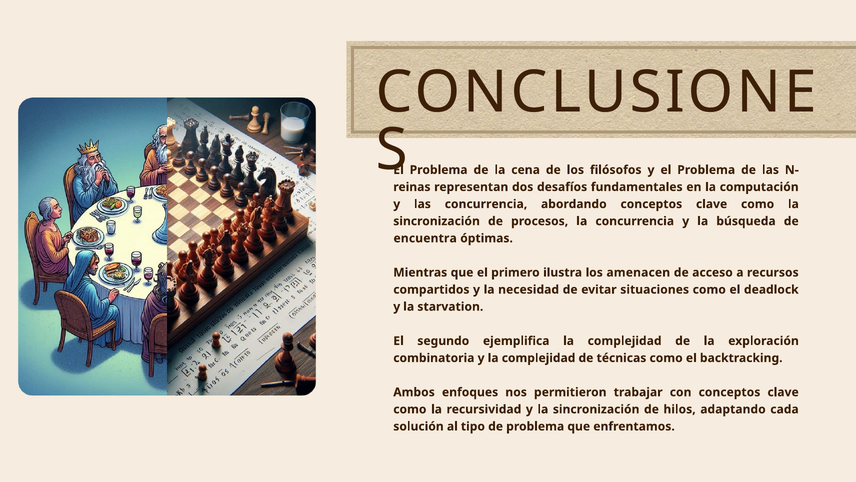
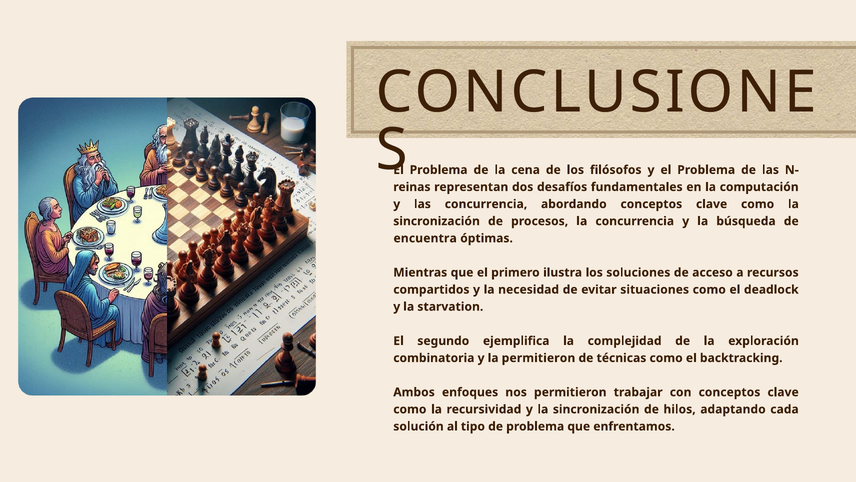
amenacen: amenacen -> soluciones (638, 272)
y la complejidad: complejidad -> permitieron (538, 358)
